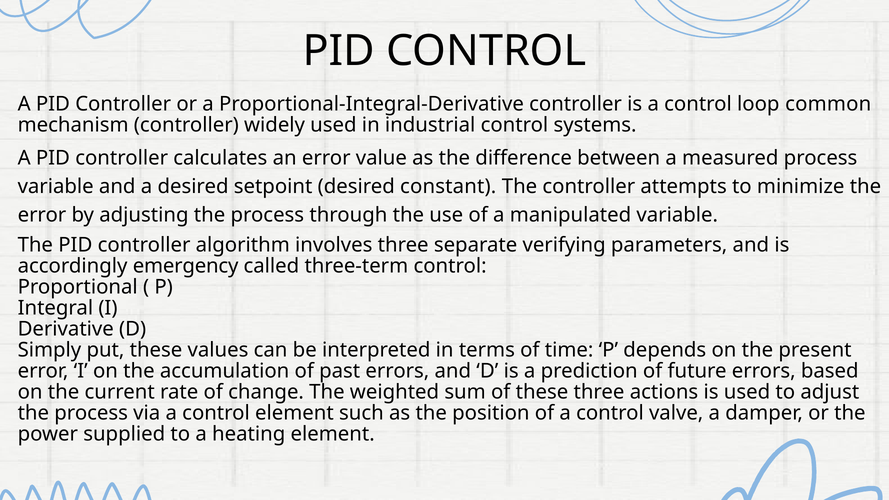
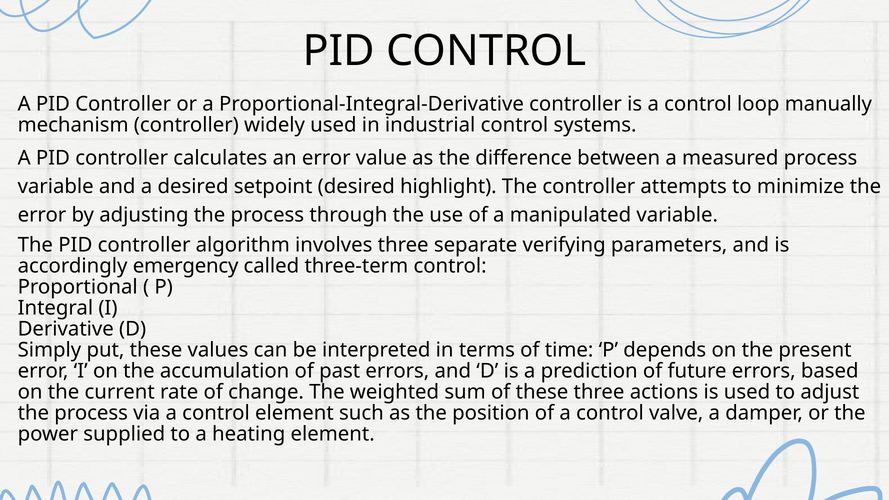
common: common -> manually (828, 104)
constant: constant -> highlight (448, 187)
